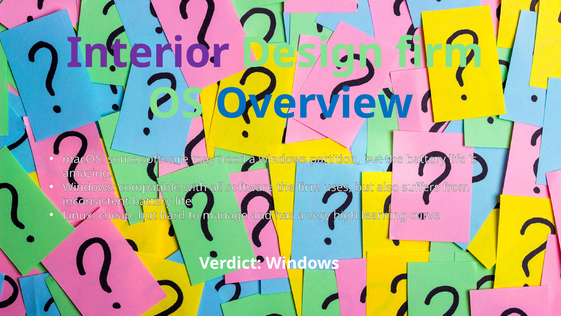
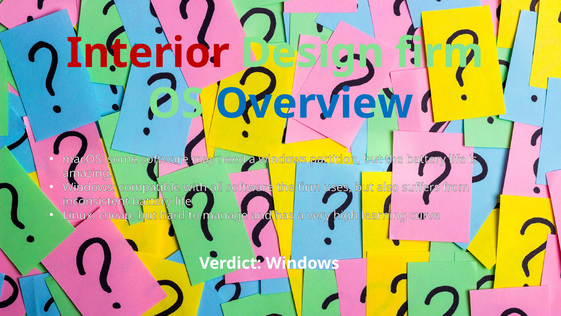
Interior colour: purple -> red (148, 53)
